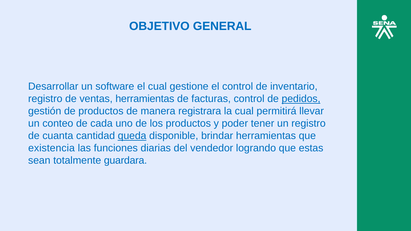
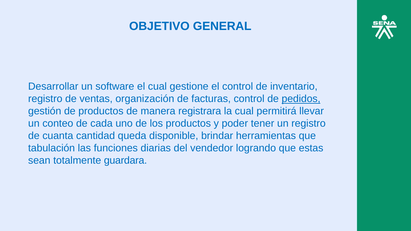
ventas herramientas: herramientas -> organización (145, 99)
queda underline: present -> none (132, 136)
existencia: existencia -> tabulación (52, 148)
